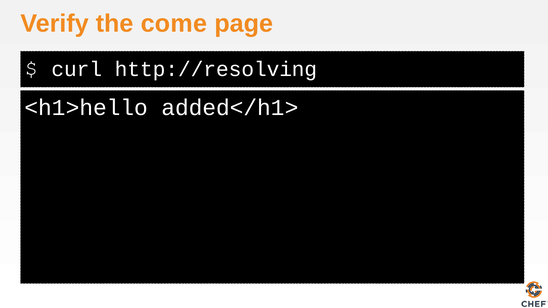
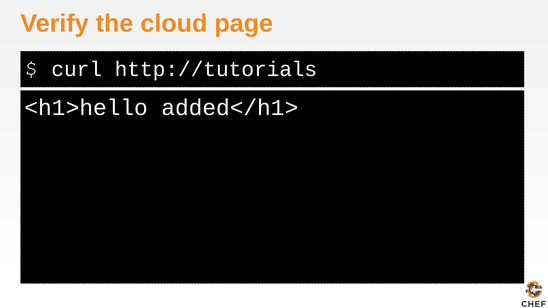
come: come -> cloud (174, 24)
http://resolving: http://resolving -> http://tutorials (216, 69)
